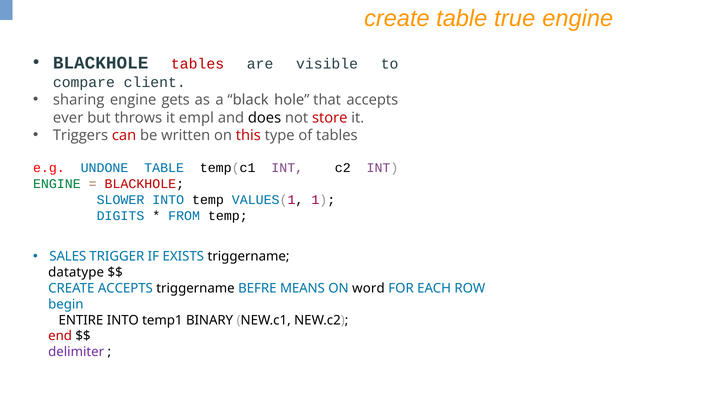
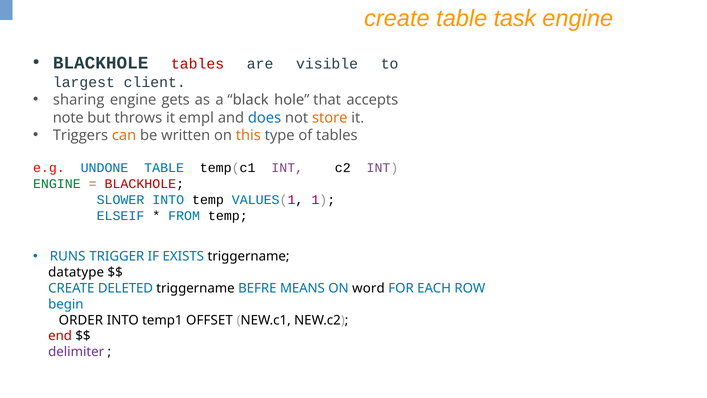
true: true -> task (515, 18)
compare: compare -> largest (84, 82)
ever: ever -> note (68, 118)
does colour: black -> blue (265, 118)
store colour: red -> orange (330, 118)
can colour: red -> orange (124, 135)
this colour: red -> orange (248, 135)
DIGITS: DIGITS -> ELSEIF (120, 216)
SALES: SALES -> RUNS (68, 256)
CREATE ACCEPTS: ACCEPTS -> DELETED (125, 288)
ENTIRE: ENTIRE -> ORDER (81, 320)
BINARY: BINARY -> OFFSET (209, 320)
